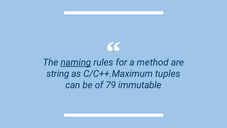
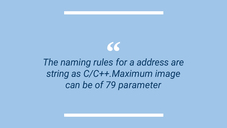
naming underline: present -> none (76, 62)
method: method -> address (153, 62)
tuples: tuples -> image (168, 74)
immutable: immutable -> parameter (140, 85)
